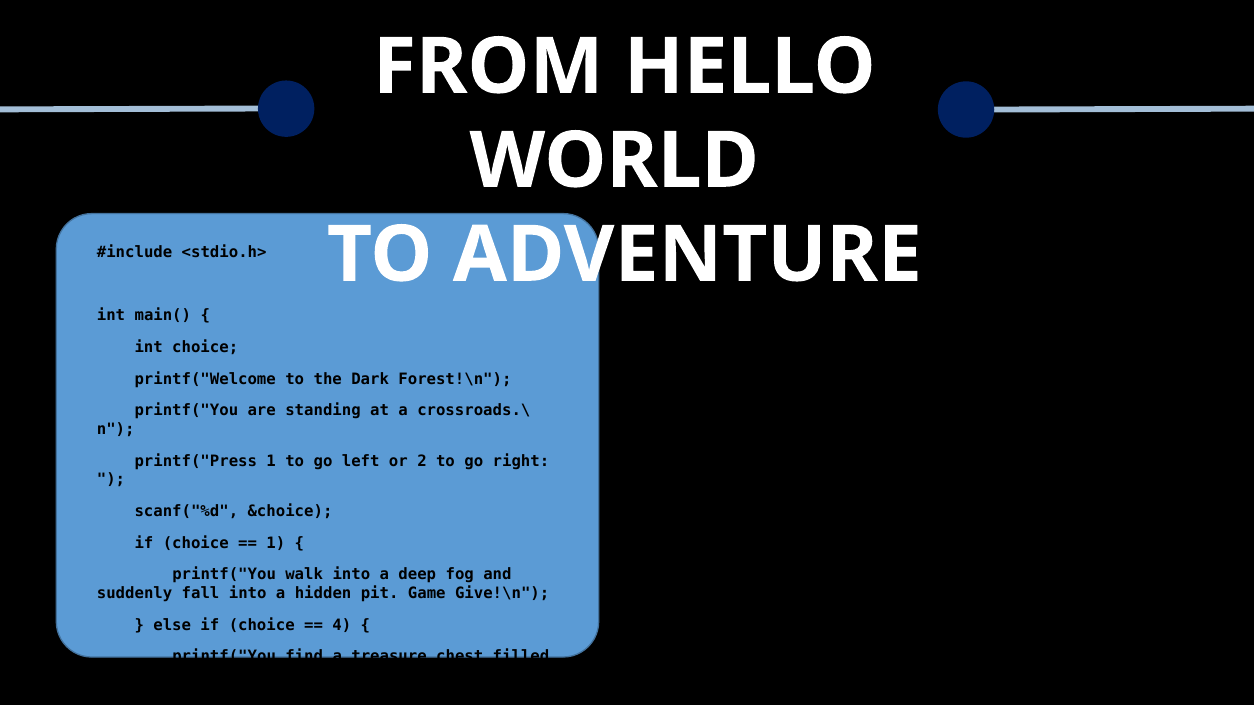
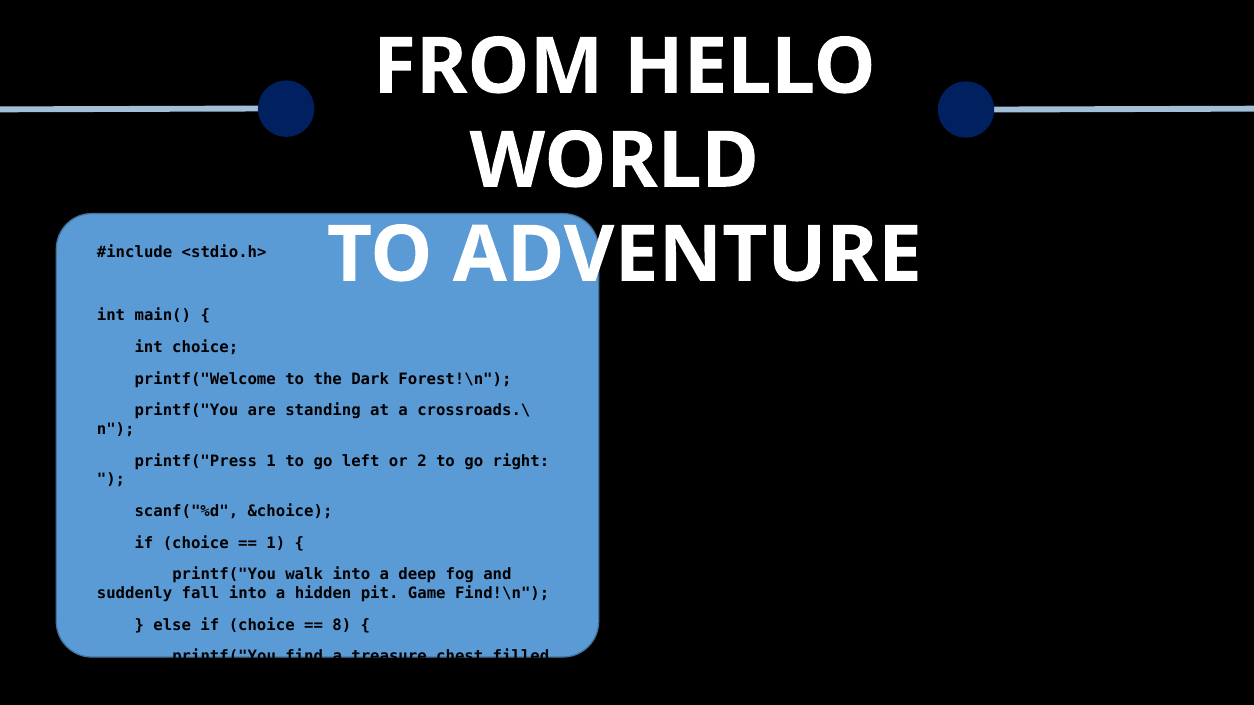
Give!\n: Give!\n -> Find!\n (502, 594)
4: 4 -> 8 (342, 625)
